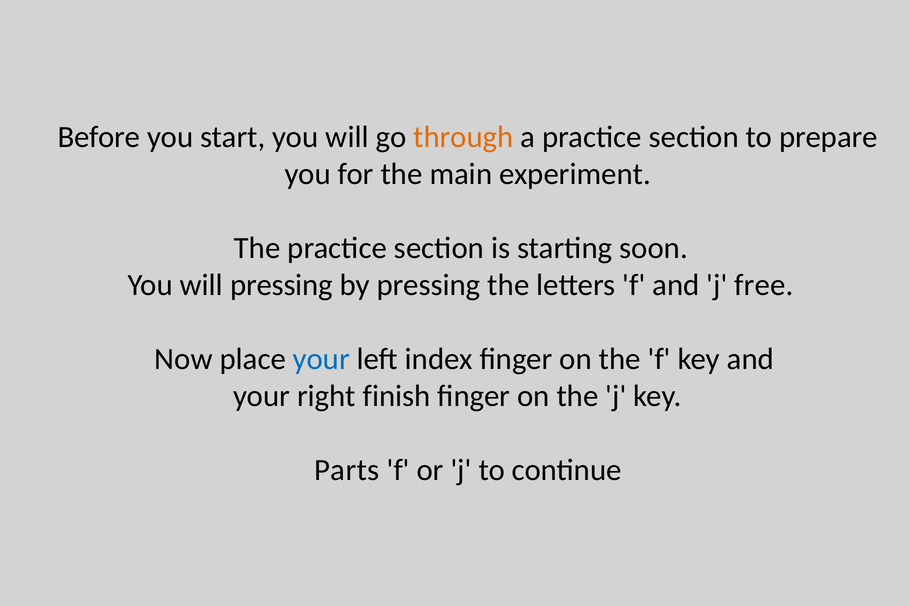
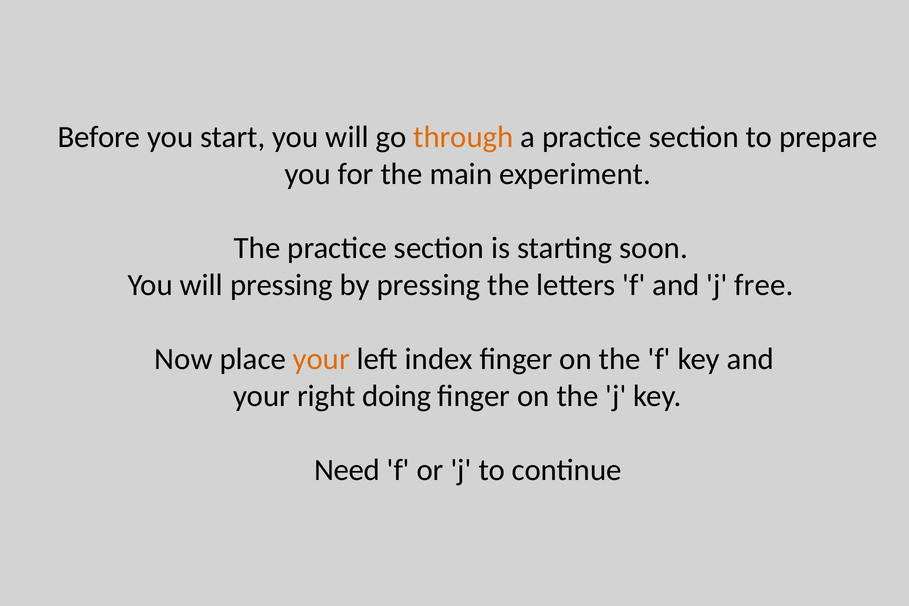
your colour: blue -> orange (321, 359)
finish: finish -> doing (397, 396)
Parts: Parts -> Need (347, 470)
